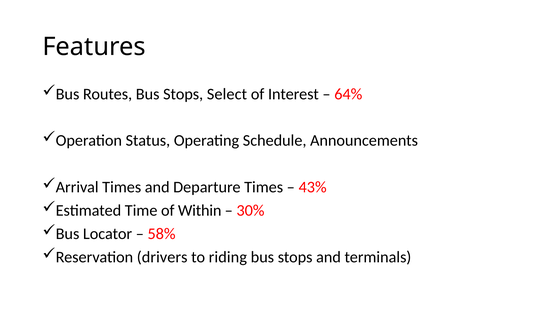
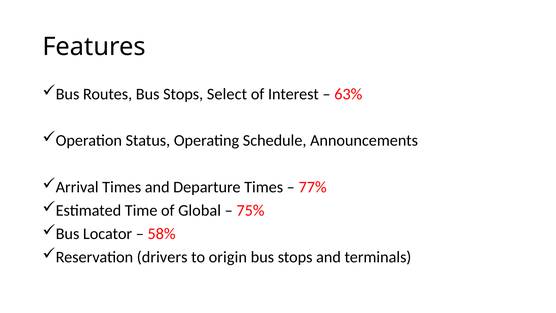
64%: 64% -> 63% (348, 94)
43%: 43% -> 77% (313, 187)
Within: Within -> Global (200, 210)
30%: 30% -> 75% (250, 210)
riding: riding -> origin (228, 257)
